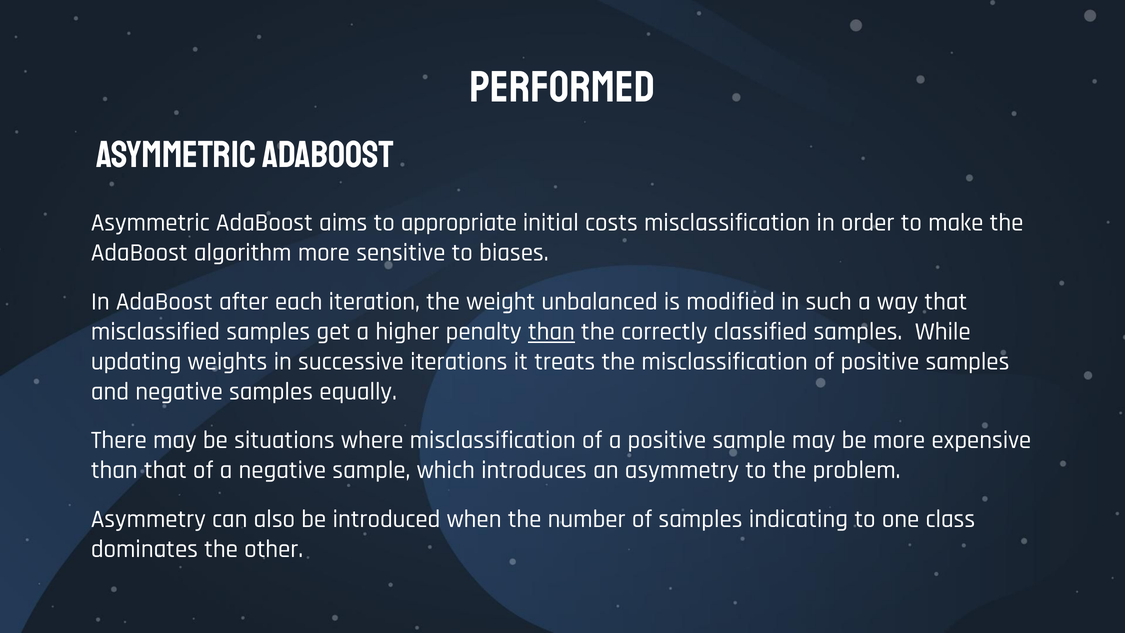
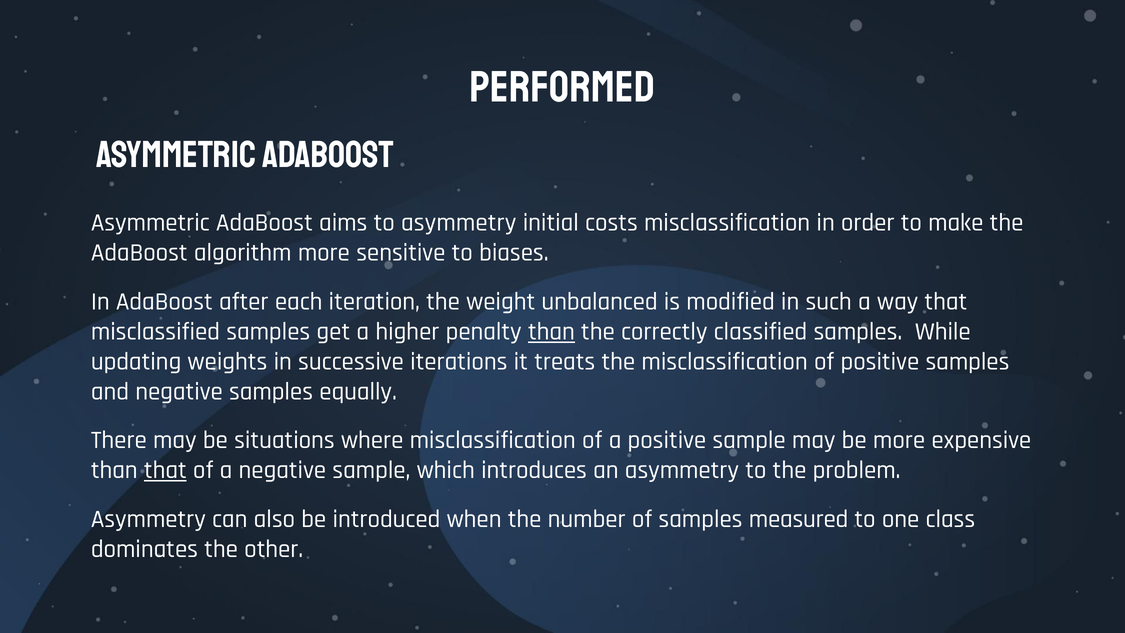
to appropriate: appropriate -> asymmetry (459, 223)
that underline: none -> present (165, 470)
indicating: indicating -> measured (799, 519)
